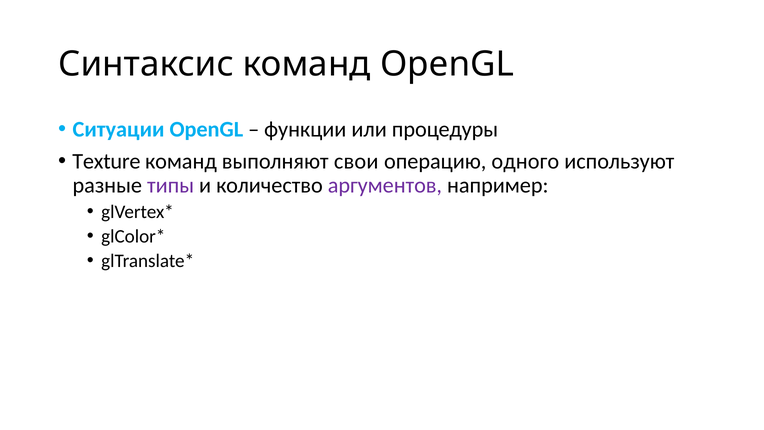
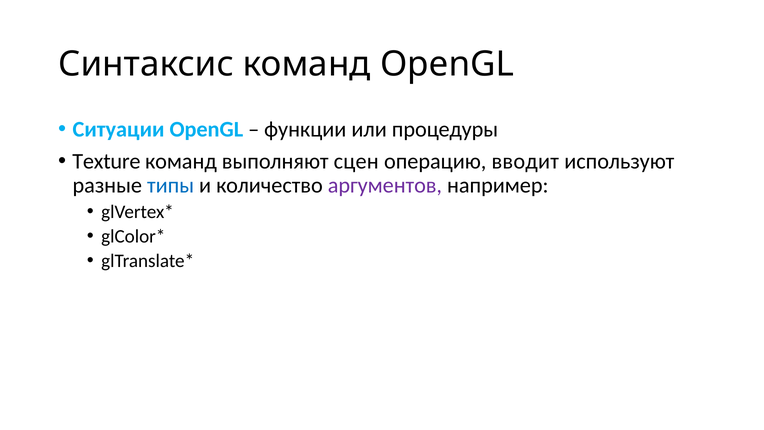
свои: свои -> сцен (356, 161)
одного: одного -> вводит (525, 161)
типы colour: purple -> blue (171, 185)
